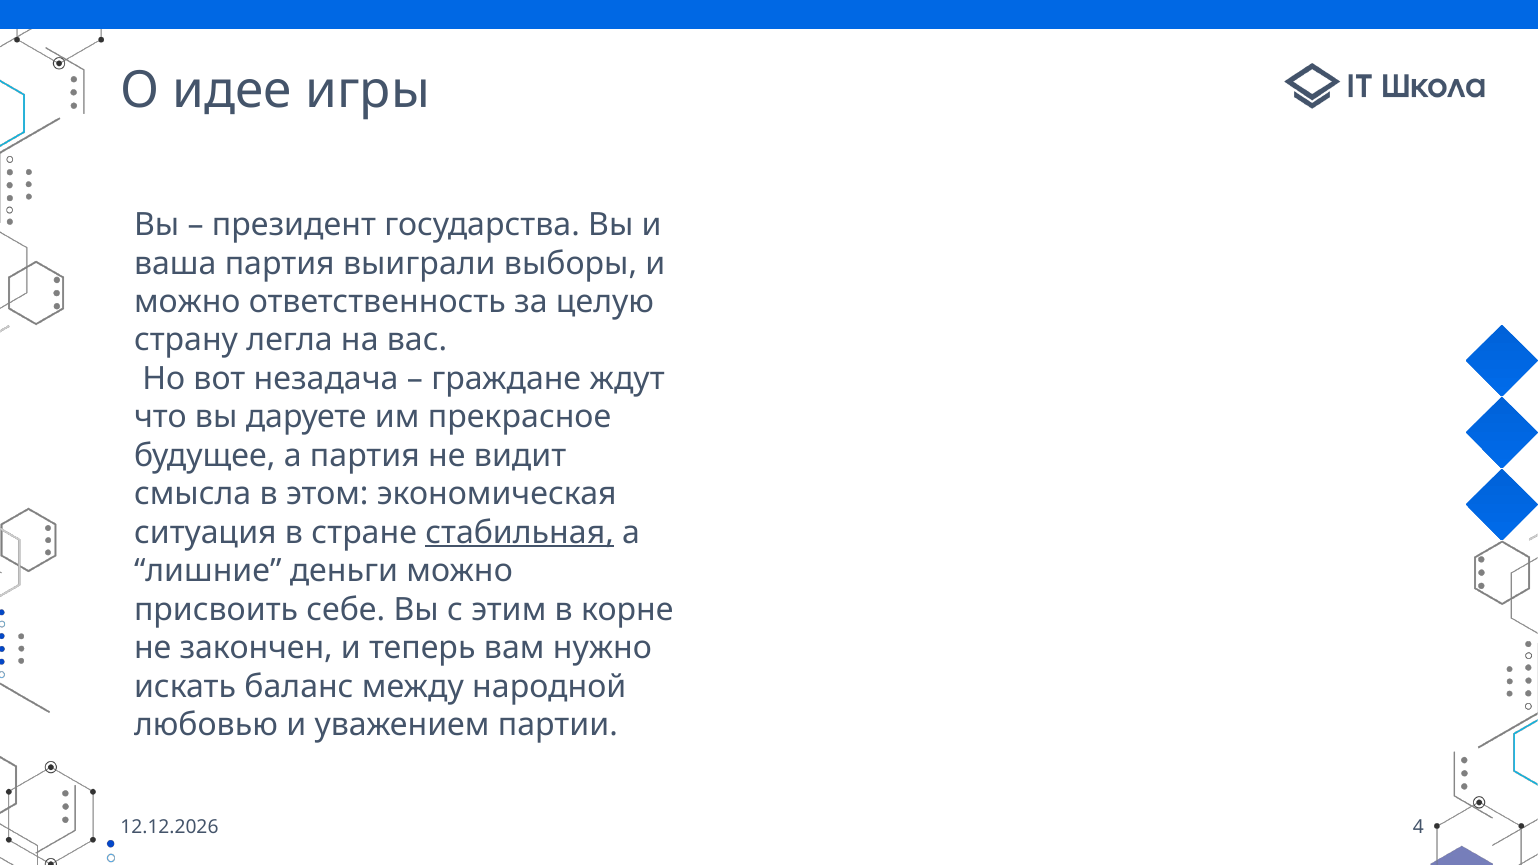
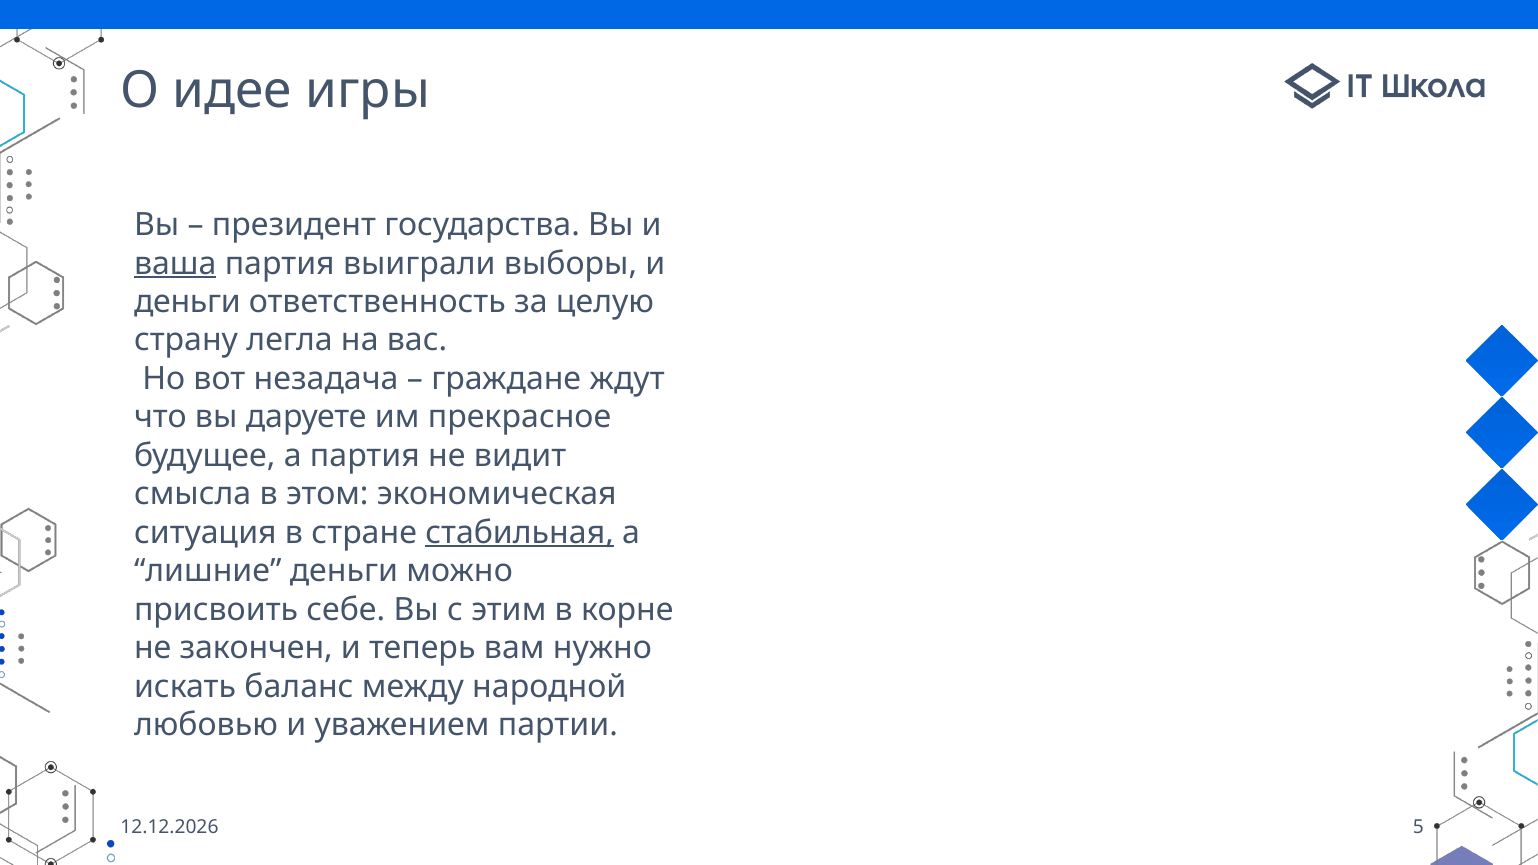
ваша underline: none -> present (175, 263)
можно: можно -> деньги (187, 302)
4: 4 -> 5 (1418, 828)
